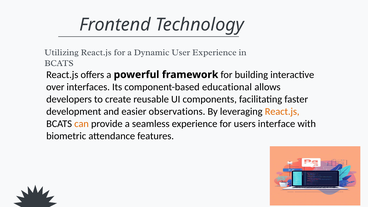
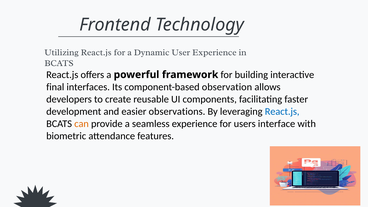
over: over -> final (55, 87)
educational: educational -> observation (227, 87)
React.js colour: orange -> blue (282, 111)
